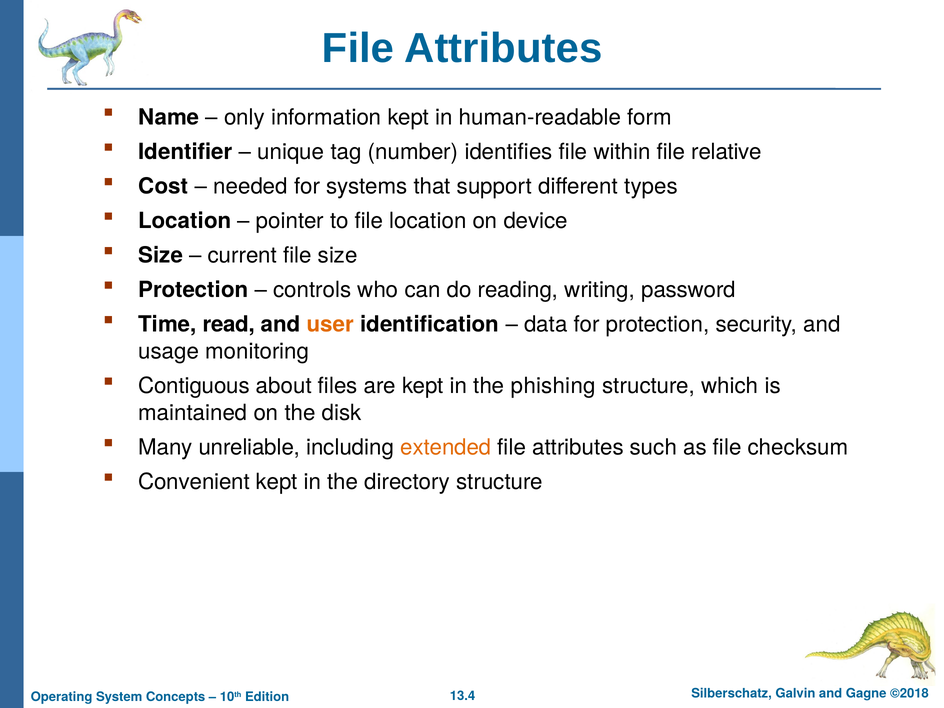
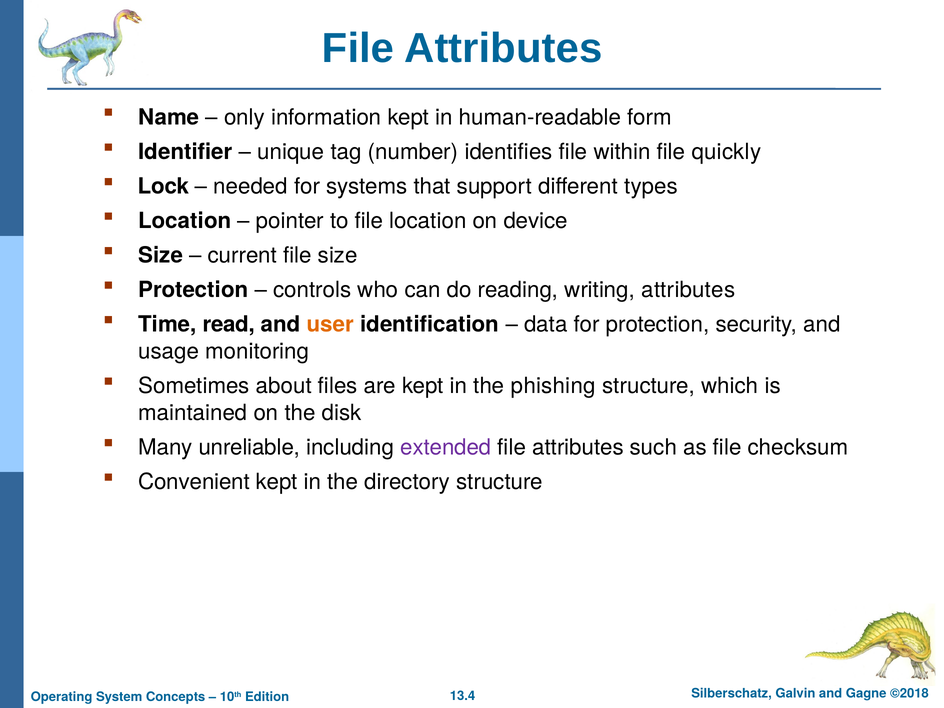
relative: relative -> quickly (726, 152)
Cost: Cost -> Lock (164, 186)
writing password: password -> attributes (688, 290)
Contiguous: Contiguous -> Sometimes (194, 386)
extended colour: orange -> purple (446, 447)
